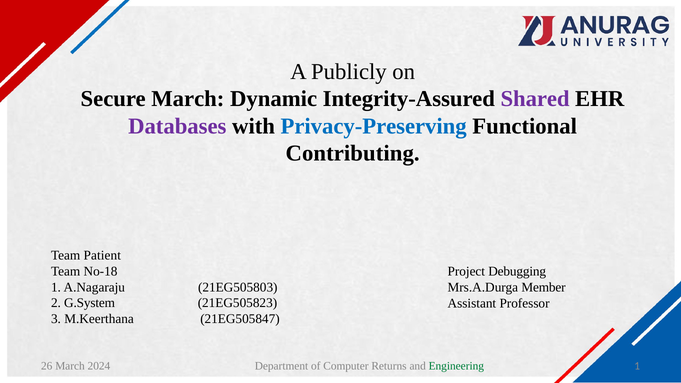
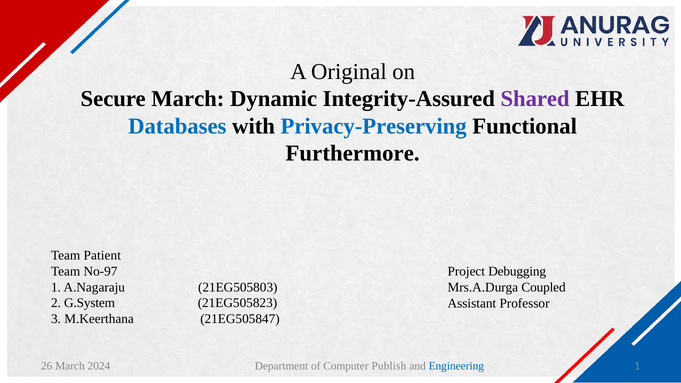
Publicly: Publicly -> Original (349, 72)
Databases colour: purple -> blue (177, 126)
Contributing: Contributing -> Furthermore (353, 153)
No-18: No-18 -> No-97 (100, 271)
Member: Member -> Coupled (544, 287)
Returns: Returns -> Publish (389, 366)
Engineering colour: green -> blue (456, 366)
